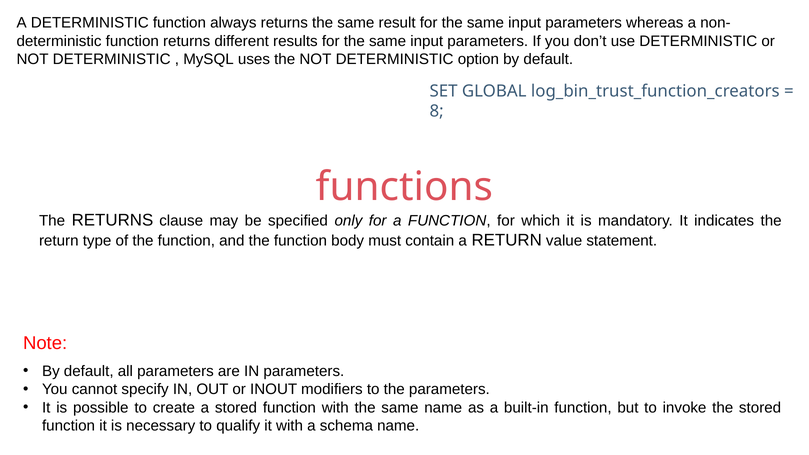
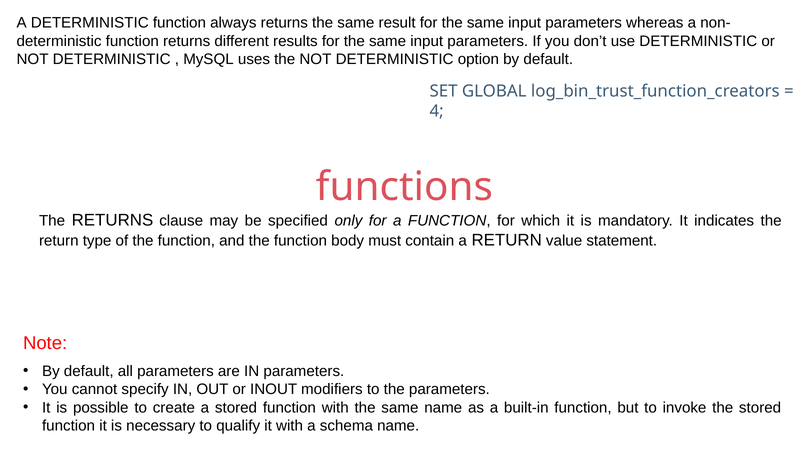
8: 8 -> 4 (437, 111)
